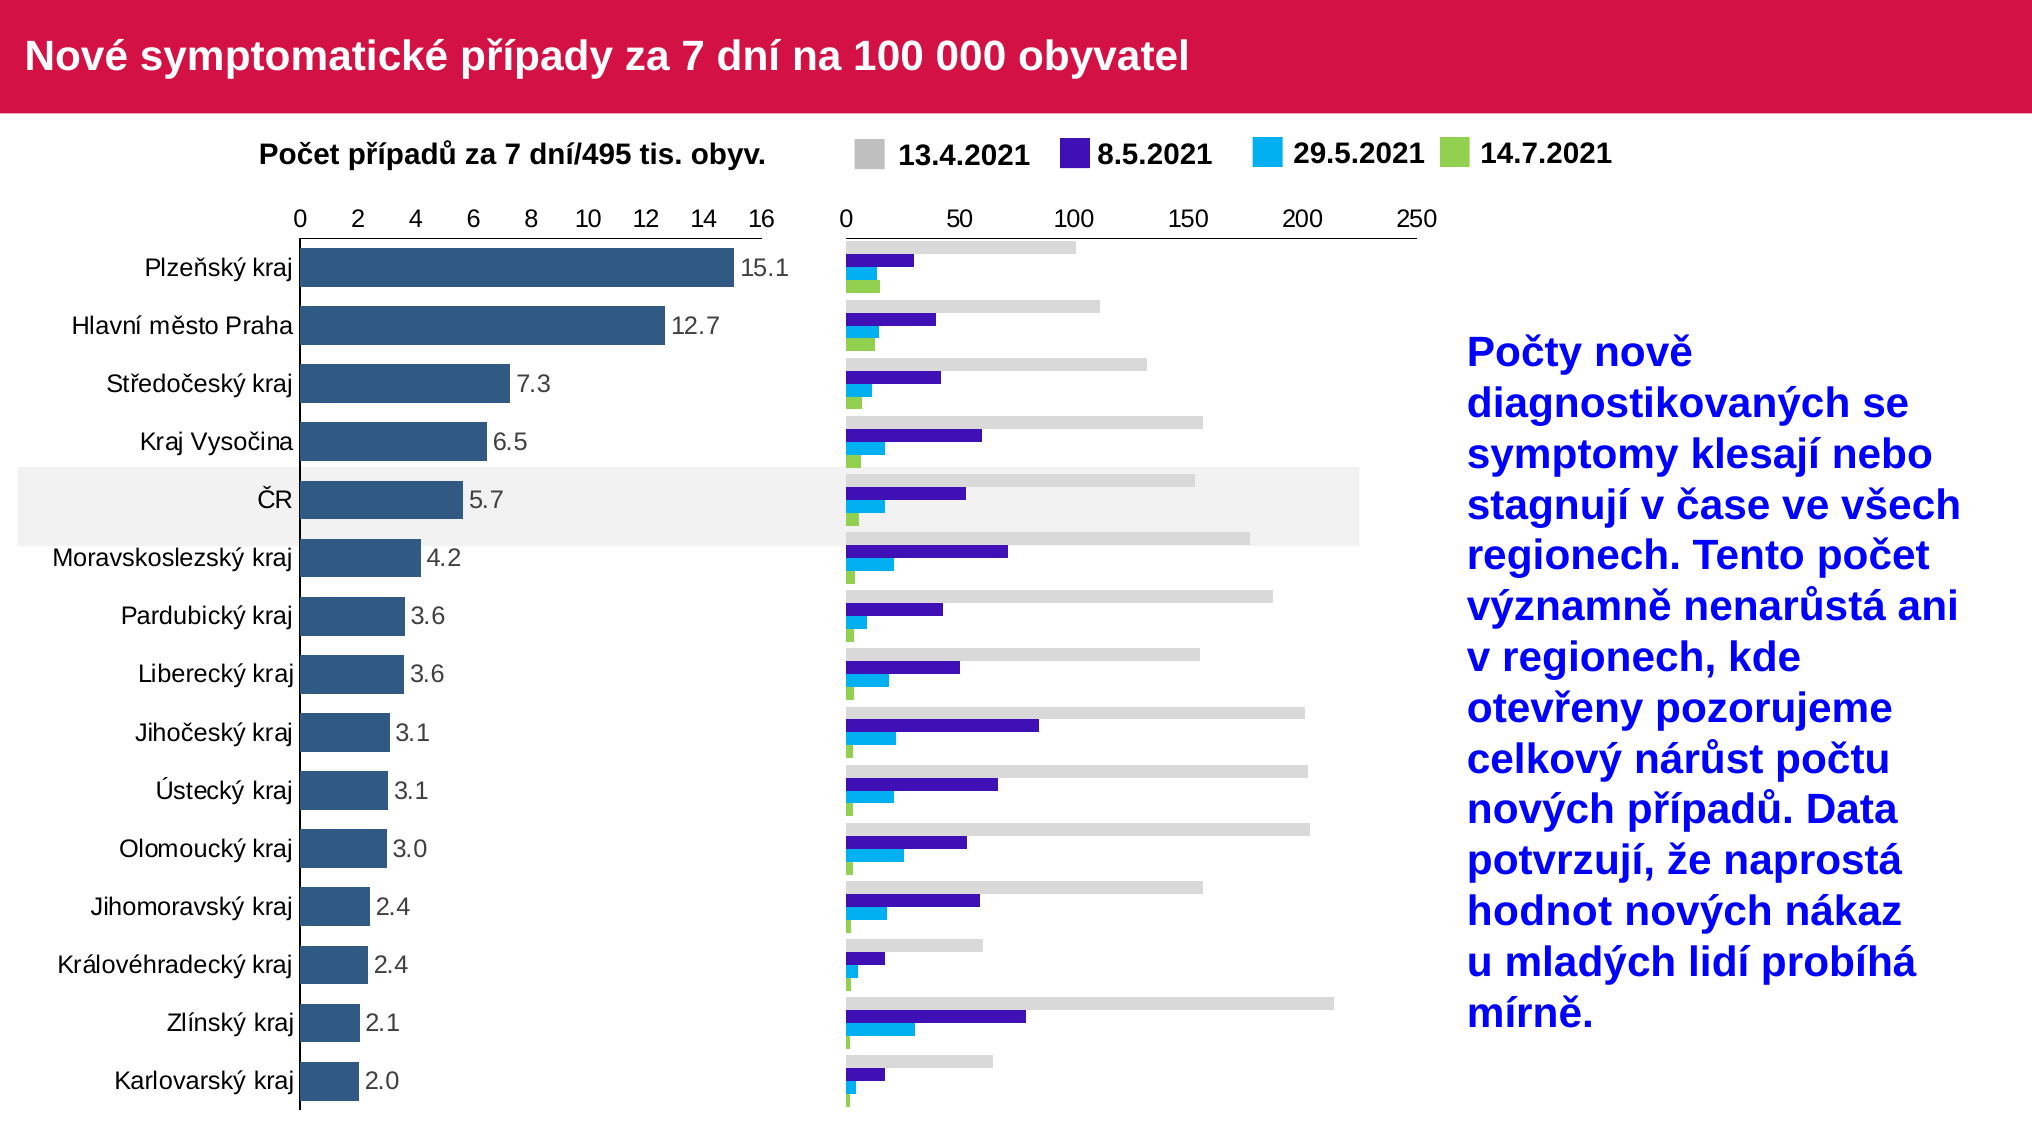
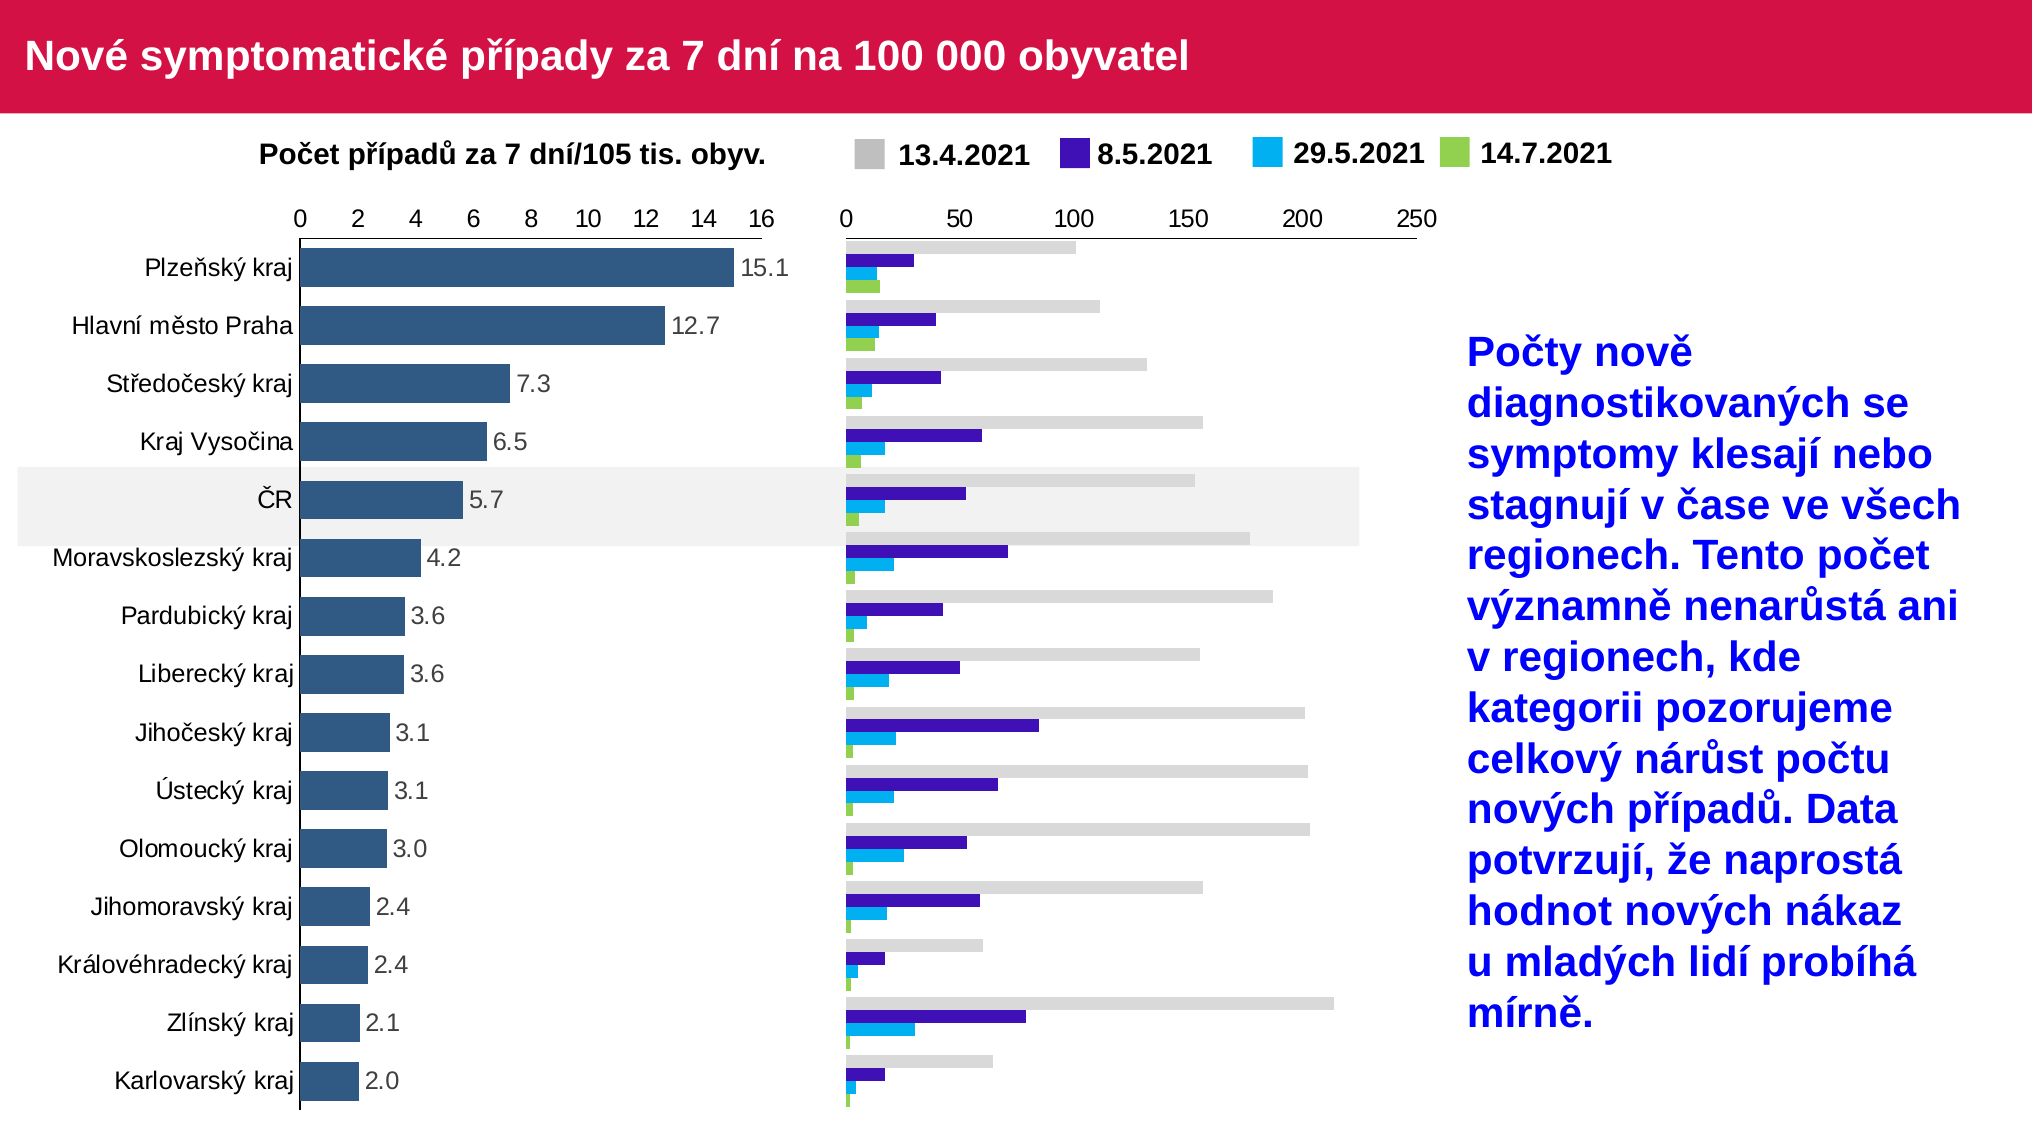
dní/495: dní/495 -> dní/105 (580, 155)
otevřeny: otevřeny -> kategorii (1555, 708)
